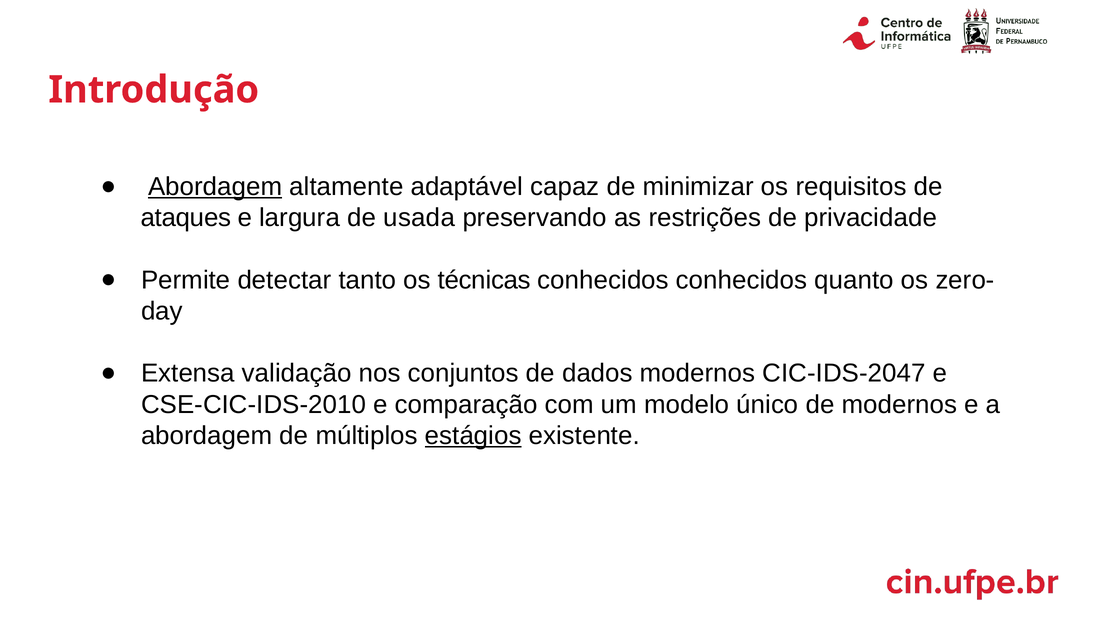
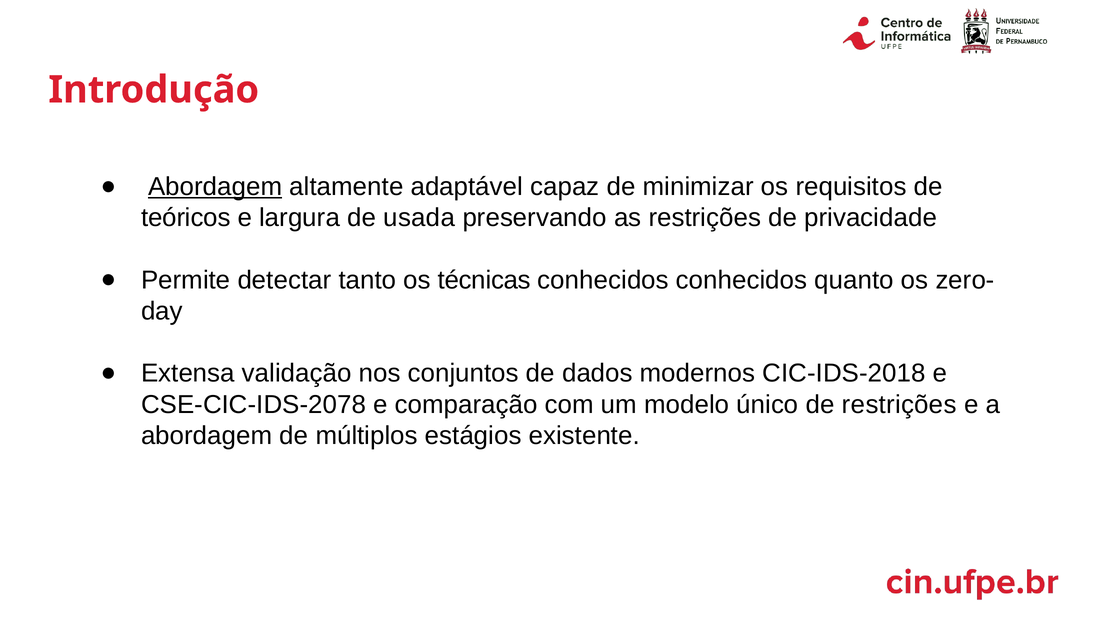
ataques: ataques -> teóricos (186, 218)
CIC-IDS-2047: CIC-IDS-2047 -> CIC-IDS-2018 (844, 373)
CSE-CIC-IDS-2010: CSE-CIC-IDS-2010 -> CSE-CIC-IDS-2078 (253, 405)
de modernos: modernos -> restrições (899, 405)
estágios underline: present -> none (473, 436)
